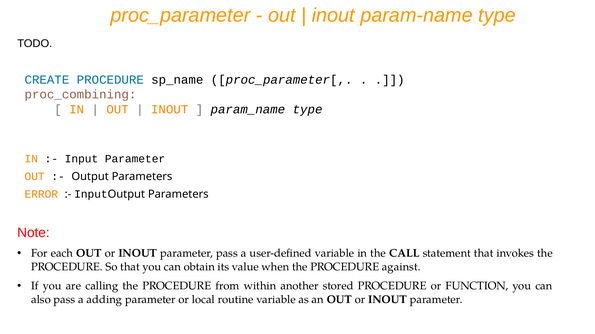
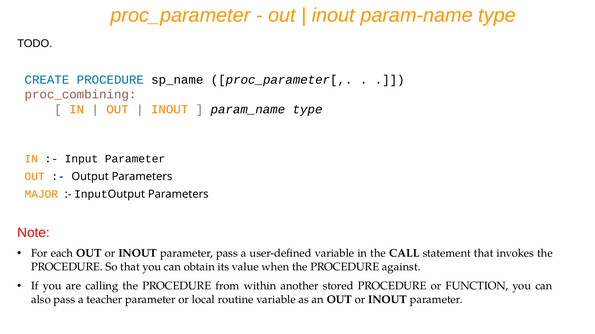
ERROR: ERROR -> MAJOR (41, 195)
adding: adding -> teacher (104, 300)
